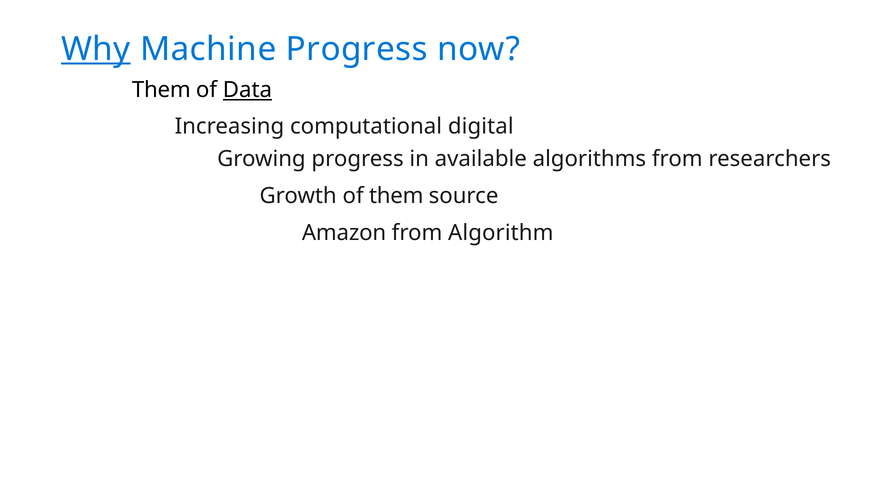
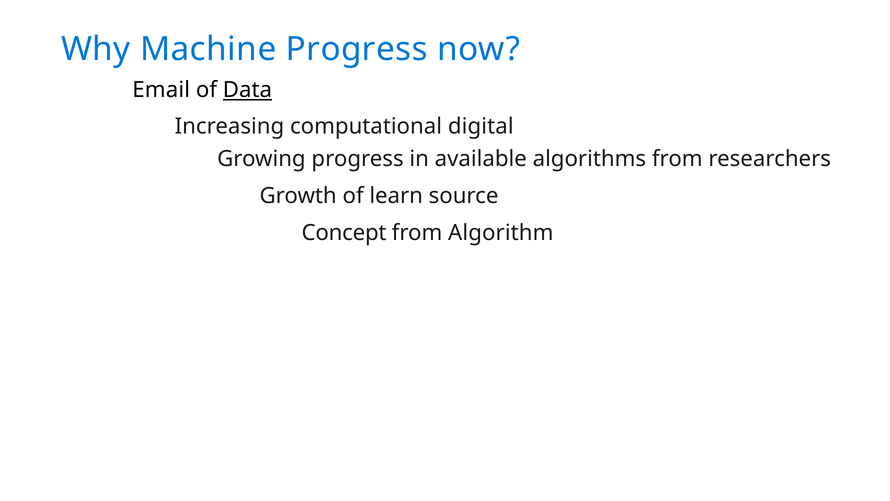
Why underline: present -> none (96, 49)
Them: Them -> Email (161, 90)
of them: them -> learn (396, 196)
Amazon: Amazon -> Concept (344, 233)
